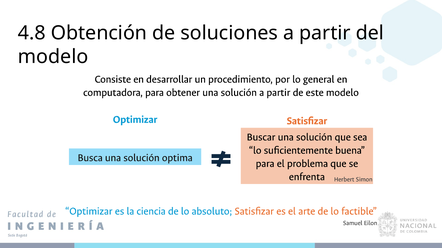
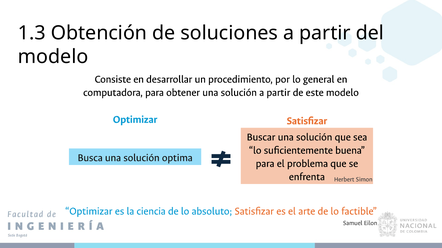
4.8: 4.8 -> 1.3 (32, 33)
